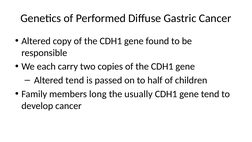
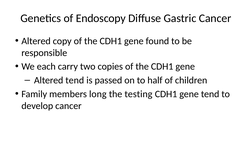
Performed: Performed -> Endoscopy (101, 18)
usually: usually -> testing (138, 94)
